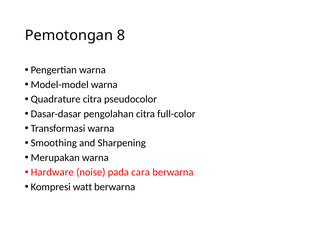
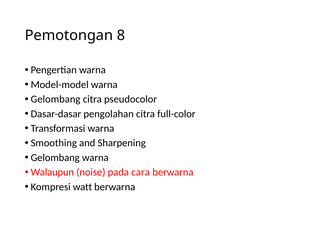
Quadrature: Quadrature -> Gelombang (56, 99)
Merupakan: Merupakan -> Gelombang (55, 158)
Hardware: Hardware -> Walaupun (52, 172)
